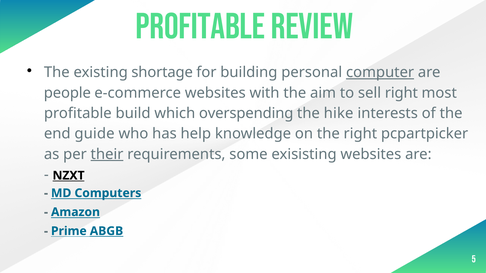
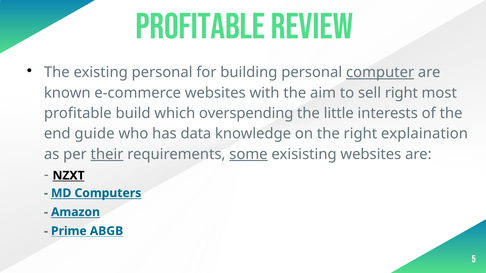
existing shortage: shortage -> personal (162, 73)
people: people -> known (67, 93)
hike: hike -> little (339, 113)
help: help -> data (196, 134)
pcpartpicker: pcpartpicker -> explaination (424, 134)
some underline: none -> present (248, 154)
ABGB underline: present -> none (107, 231)
